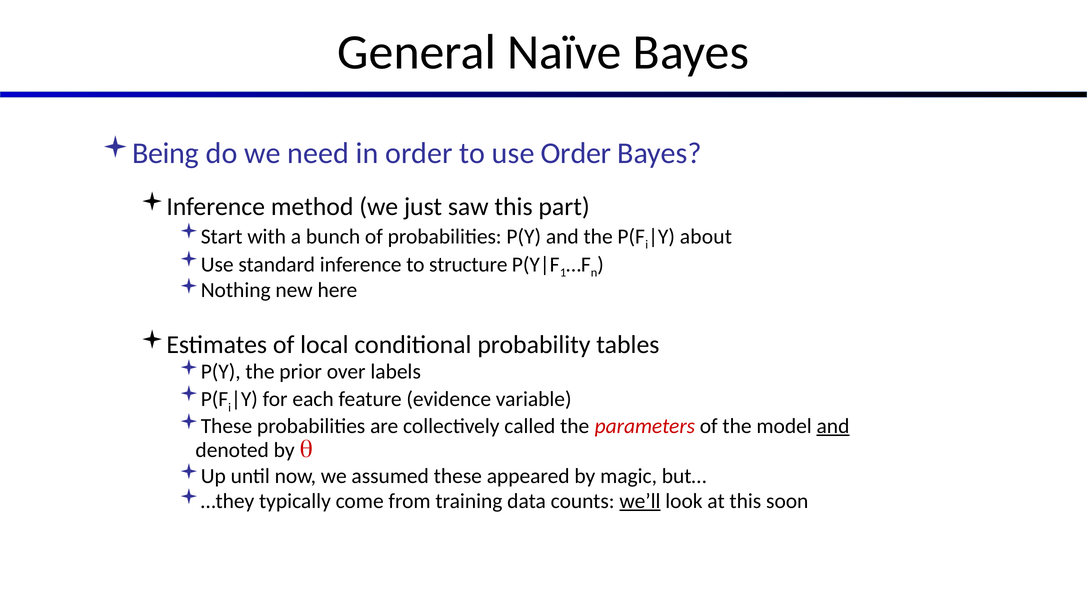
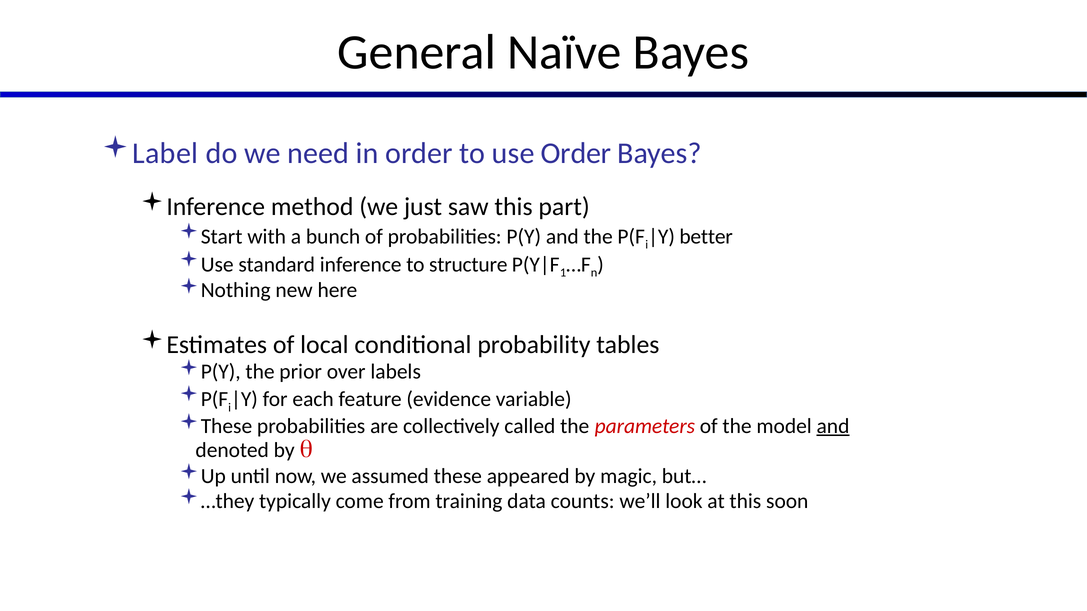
Being: Being -> Label (165, 153)
about: about -> better (706, 237)
we’ll underline: present -> none (640, 501)
